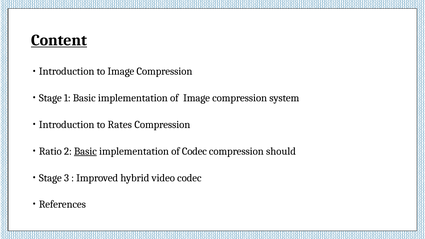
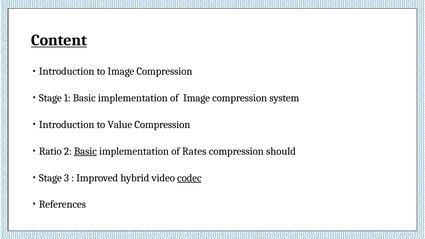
Rates: Rates -> Value (120, 125)
of Codec: Codec -> Rates (194, 151)
codec underline: none -> present (189, 178)
